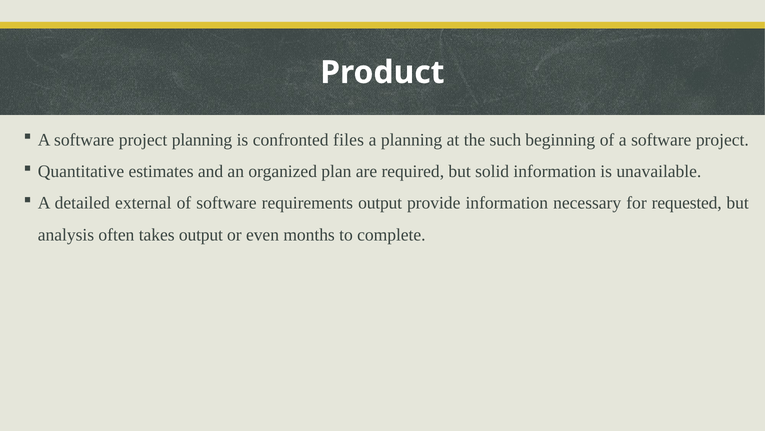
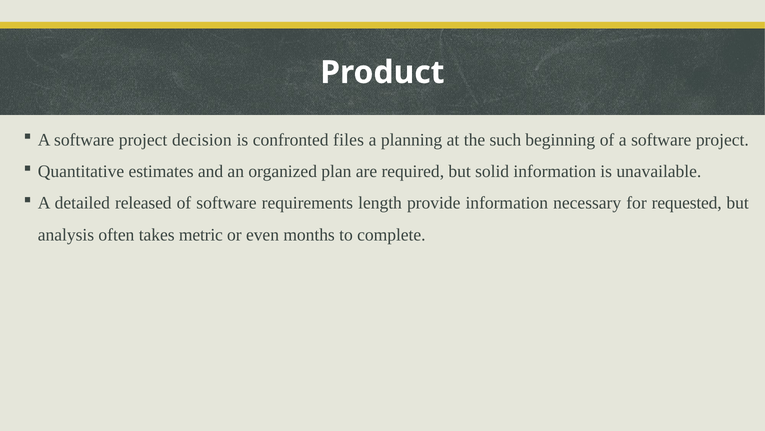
project planning: planning -> decision (202, 140)
external: external -> released (143, 203)
requirements output: output -> length (380, 203)
takes output: output -> metric (201, 234)
